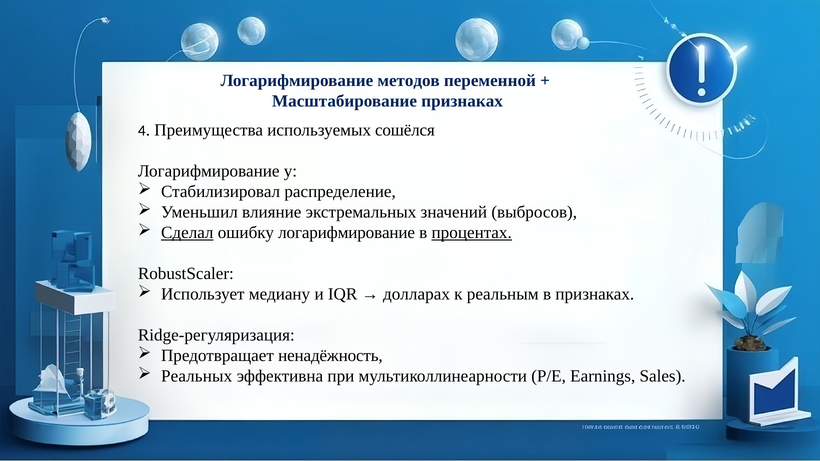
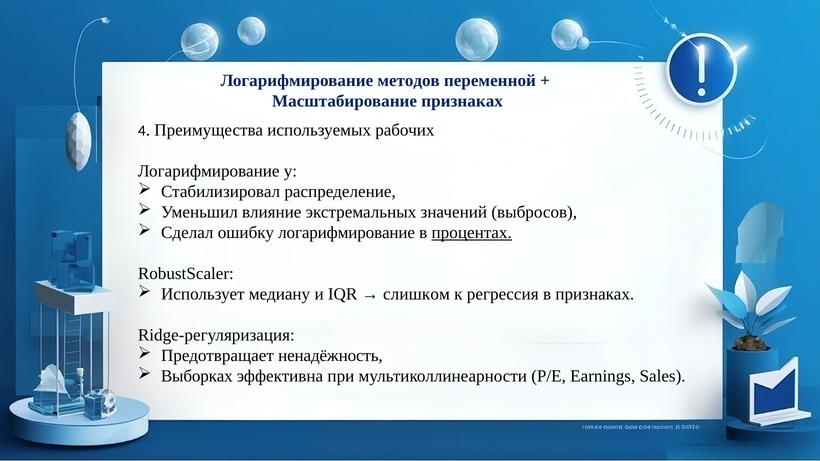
сошёлся: сошёлся -> рабочих (405, 130)
Сделал underline: present -> none (187, 233)
долларах: долларах -> слишком (416, 294)
реальным: реальным -> регрессия (503, 294)
Реальных: Реальных -> Выборках (197, 376)
